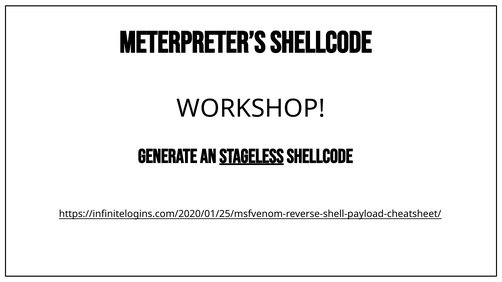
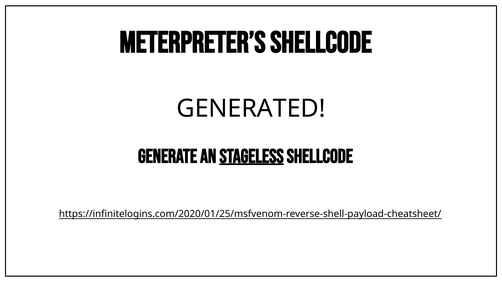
WORKSHOP: WORKSHOP -> GENERATED (251, 109)
